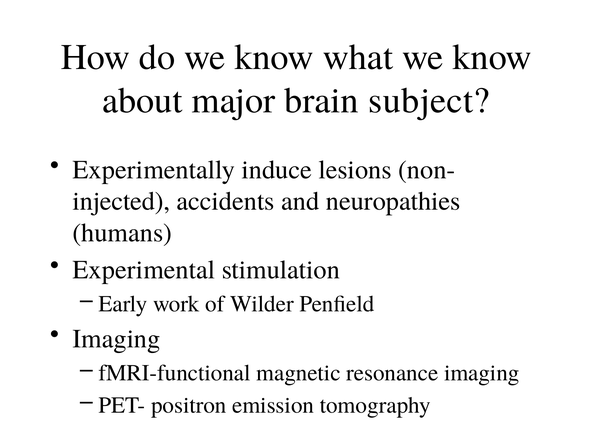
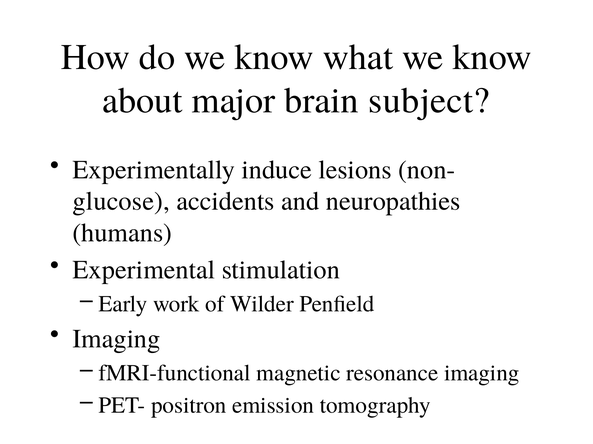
injected: injected -> glucose (121, 202)
